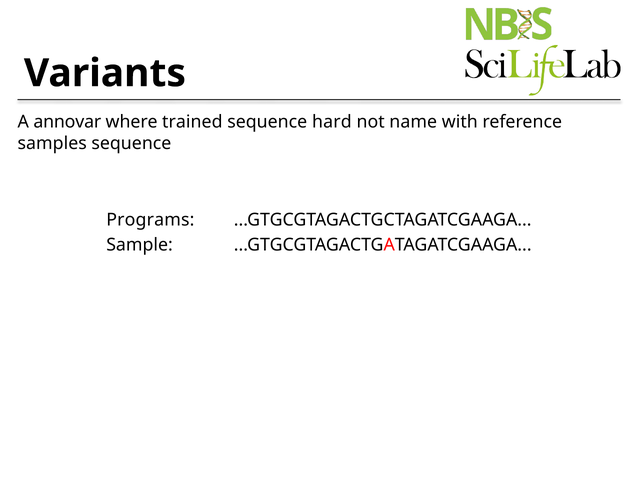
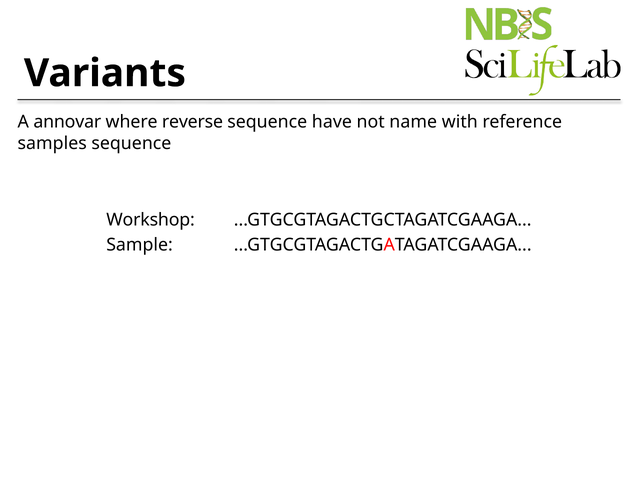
trained: trained -> reverse (192, 122)
hard: hard -> have (332, 122)
Programs: Programs -> Workshop (151, 220)
